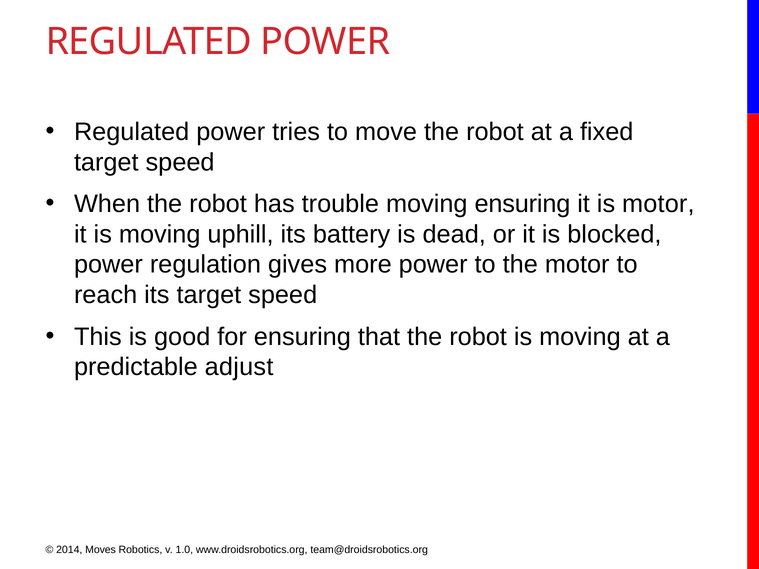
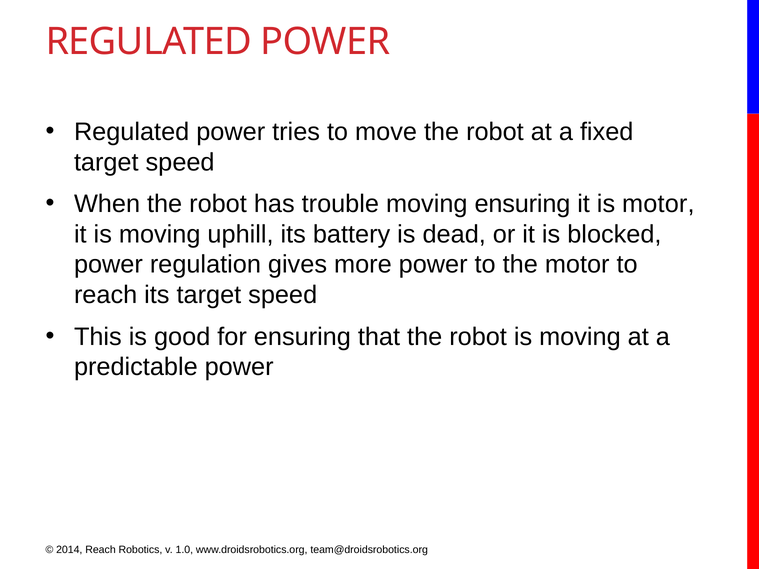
predictable adjust: adjust -> power (239, 367)
2014 Moves: Moves -> Reach (101, 550)
